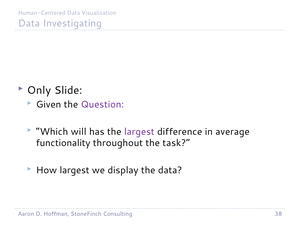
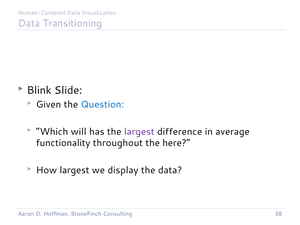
Investigating: Investigating -> Transitioning (72, 23)
Only: Only -> Blink (39, 90)
Question colour: purple -> blue (102, 104)
task: task -> here (176, 143)
